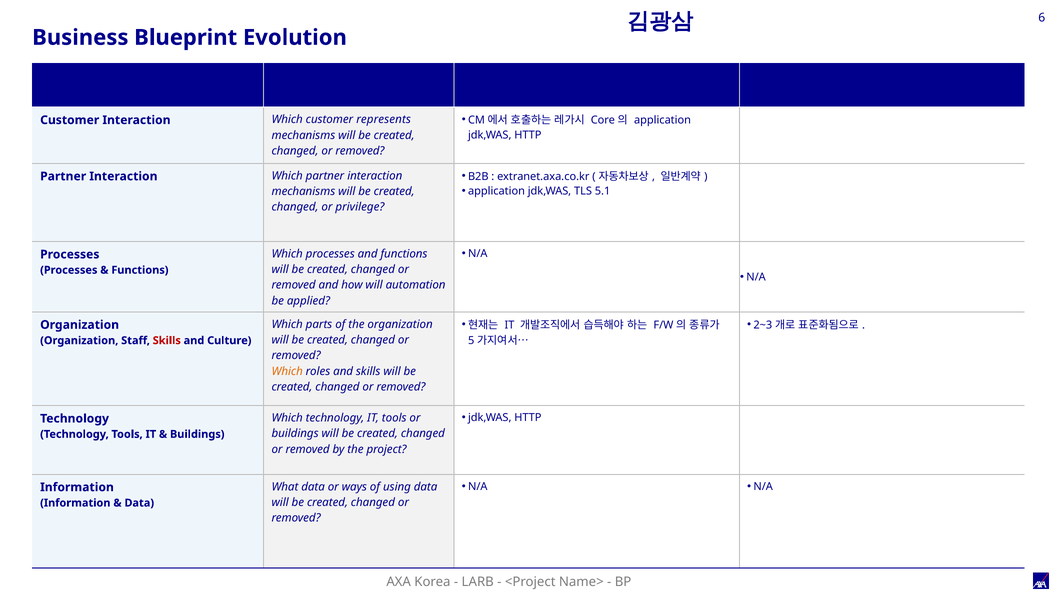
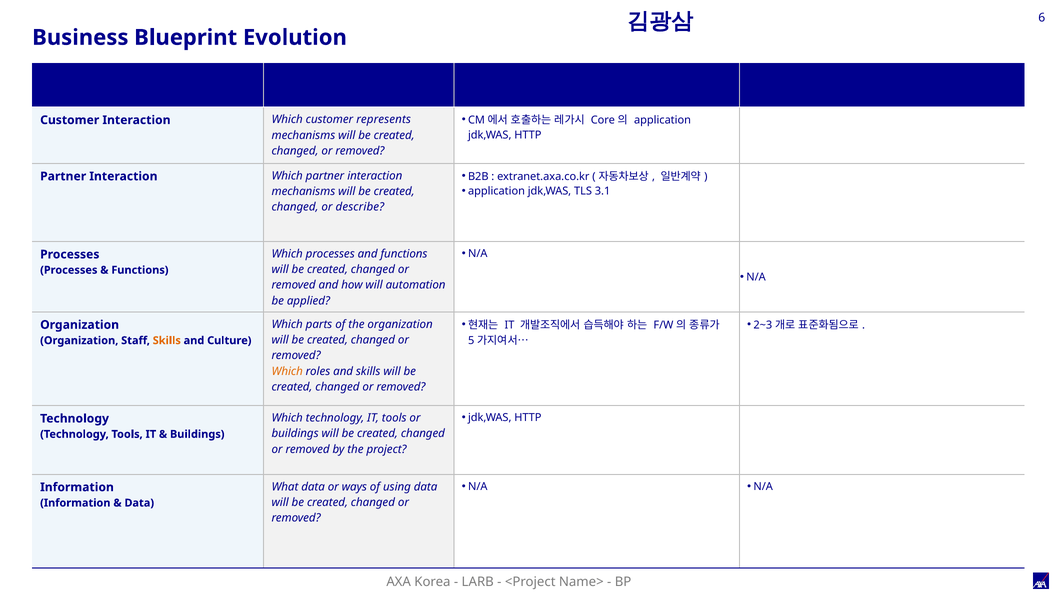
5.1: 5.1 -> 3.1 (603, 191)
privilege: privilege -> describe (360, 207)
Skills colour: red -> orange (167, 340)
